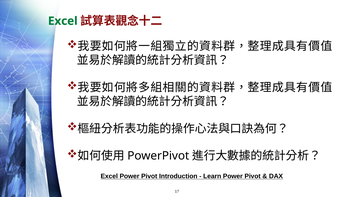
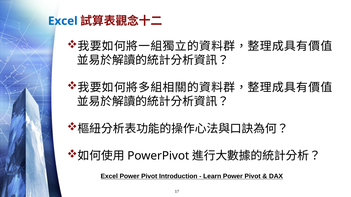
Excel colour: green -> blue (63, 21)
